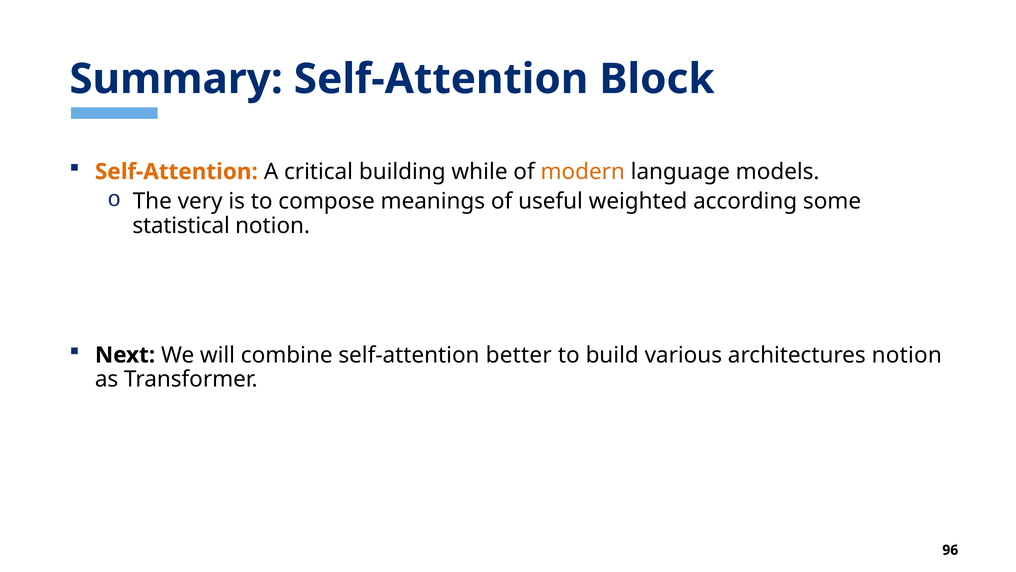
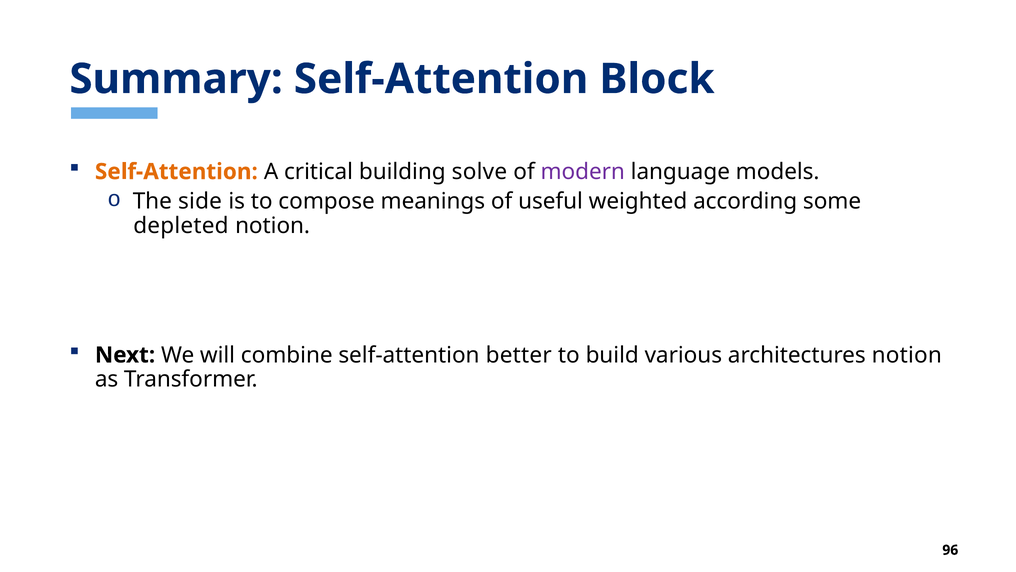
while: while -> solve (479, 172)
modern colour: orange -> purple (583, 172)
very: very -> side (200, 201)
statistical: statistical -> depleted (181, 226)
